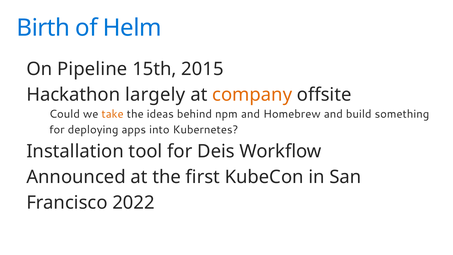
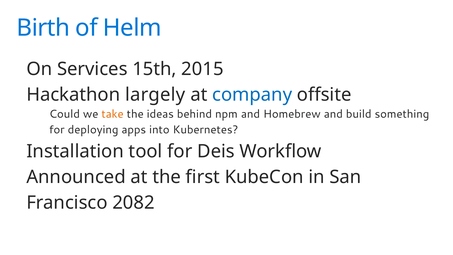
Pipeline: Pipeline -> Services (92, 69)
company colour: orange -> blue (252, 95)
2022: 2022 -> 2082 (134, 202)
